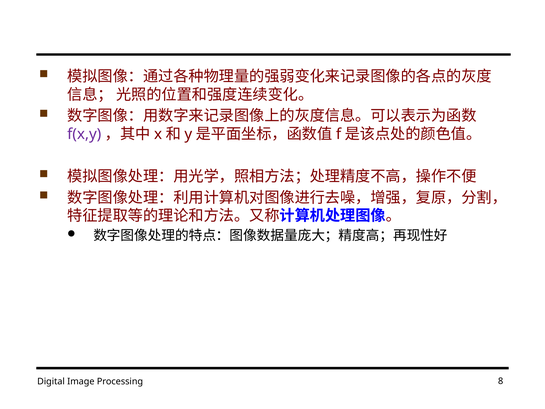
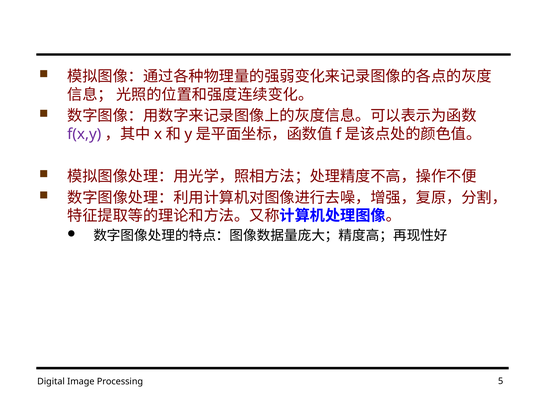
8: 8 -> 5 (501, 381)
